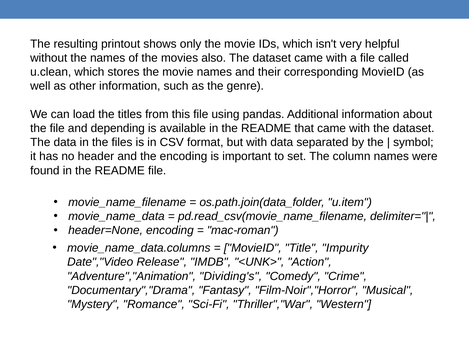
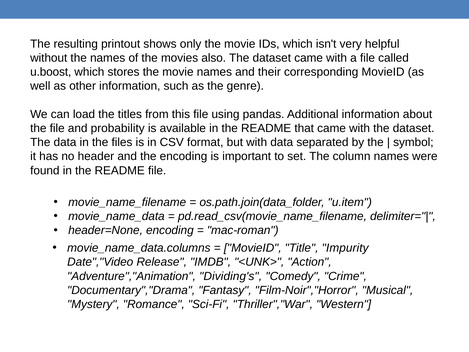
u.clean: u.clean -> u.boost (51, 72)
depending: depending -> probability (118, 128)
